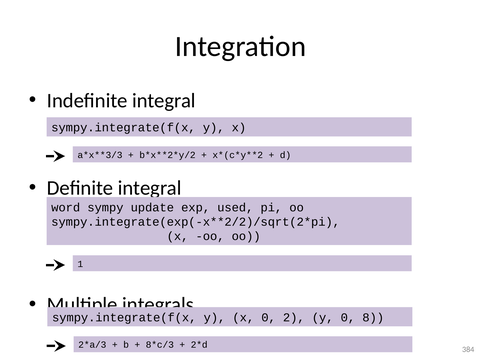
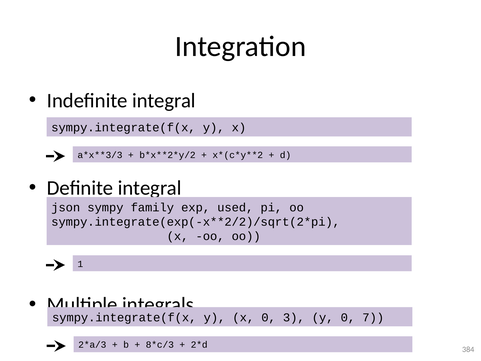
word: word -> json (66, 207)
update: update -> family (152, 207)
2: 2 -> 3 (294, 317)
8: 8 -> 7 (373, 317)
